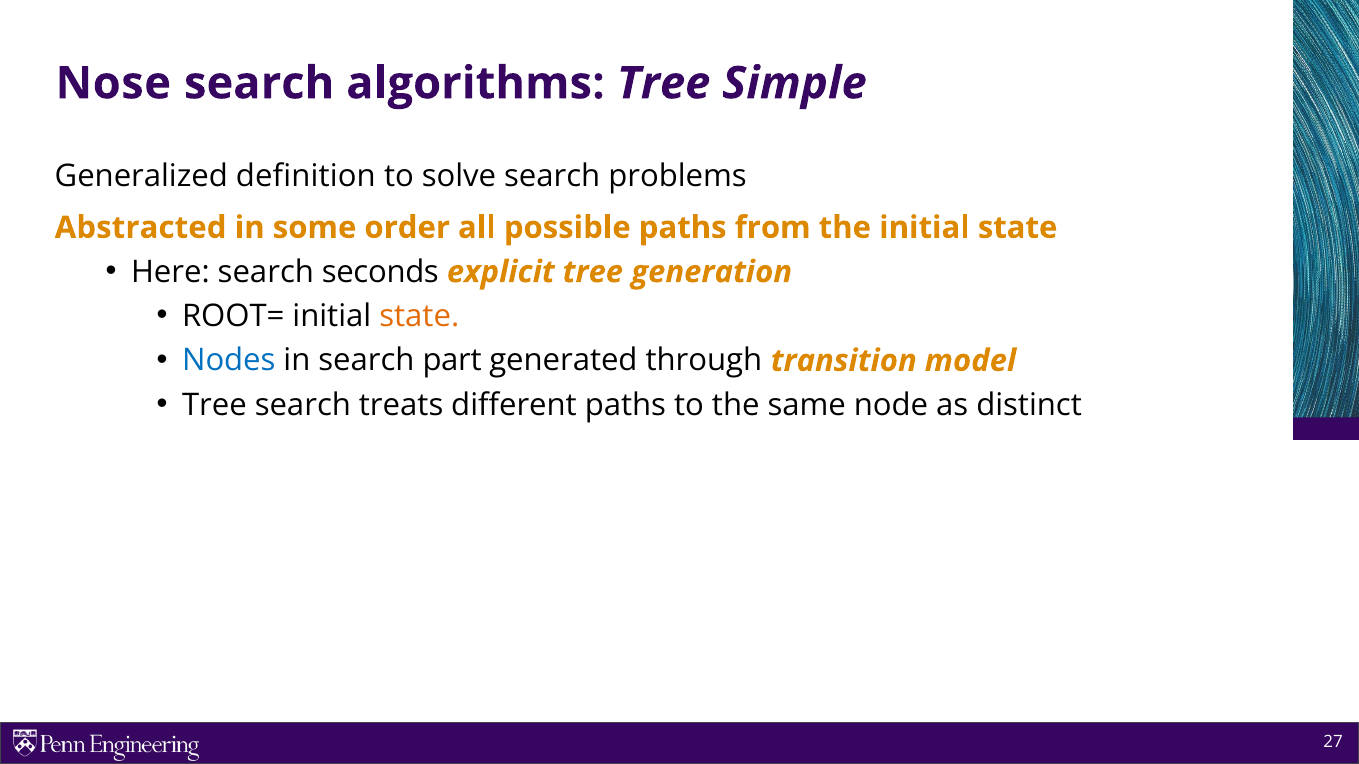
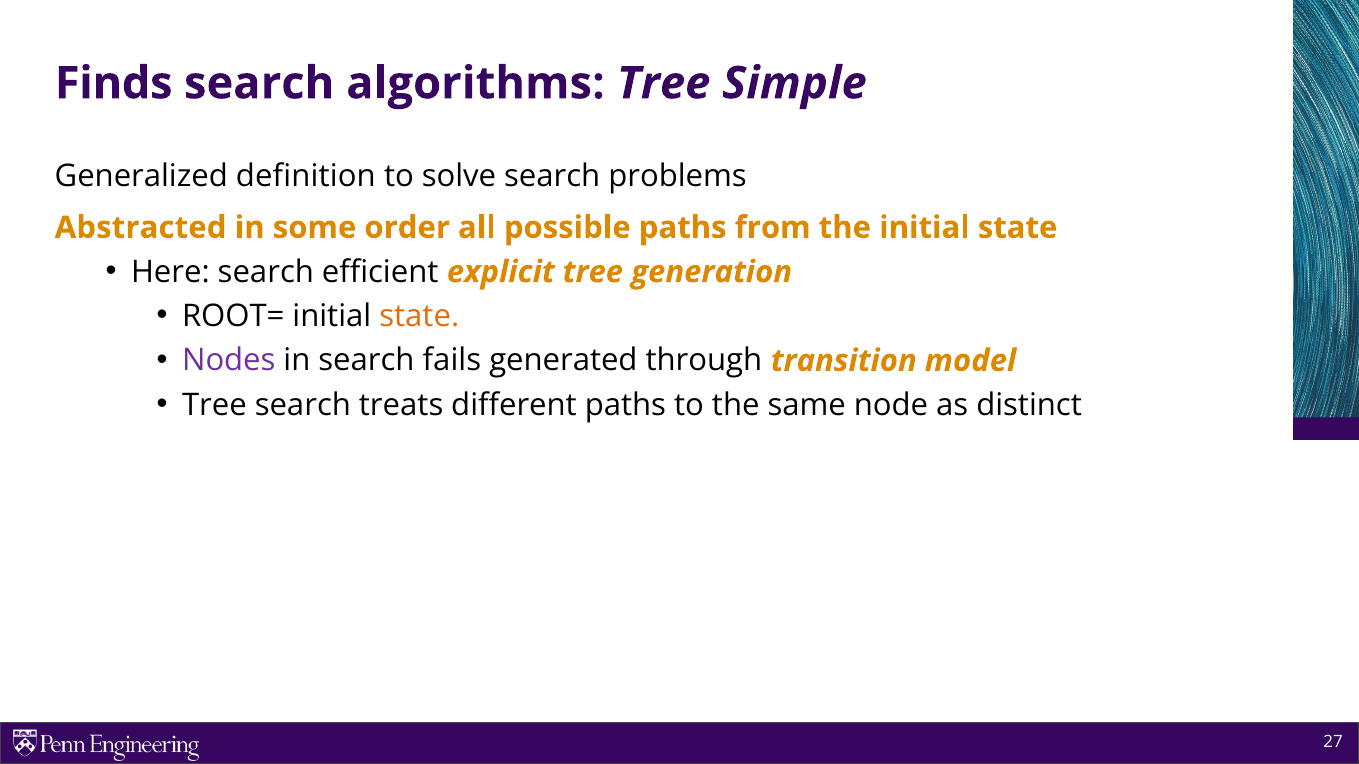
Nose: Nose -> Finds (114, 83)
seconds: seconds -> efficient (380, 272)
Nodes colour: blue -> purple (229, 361)
part: part -> fails (452, 361)
